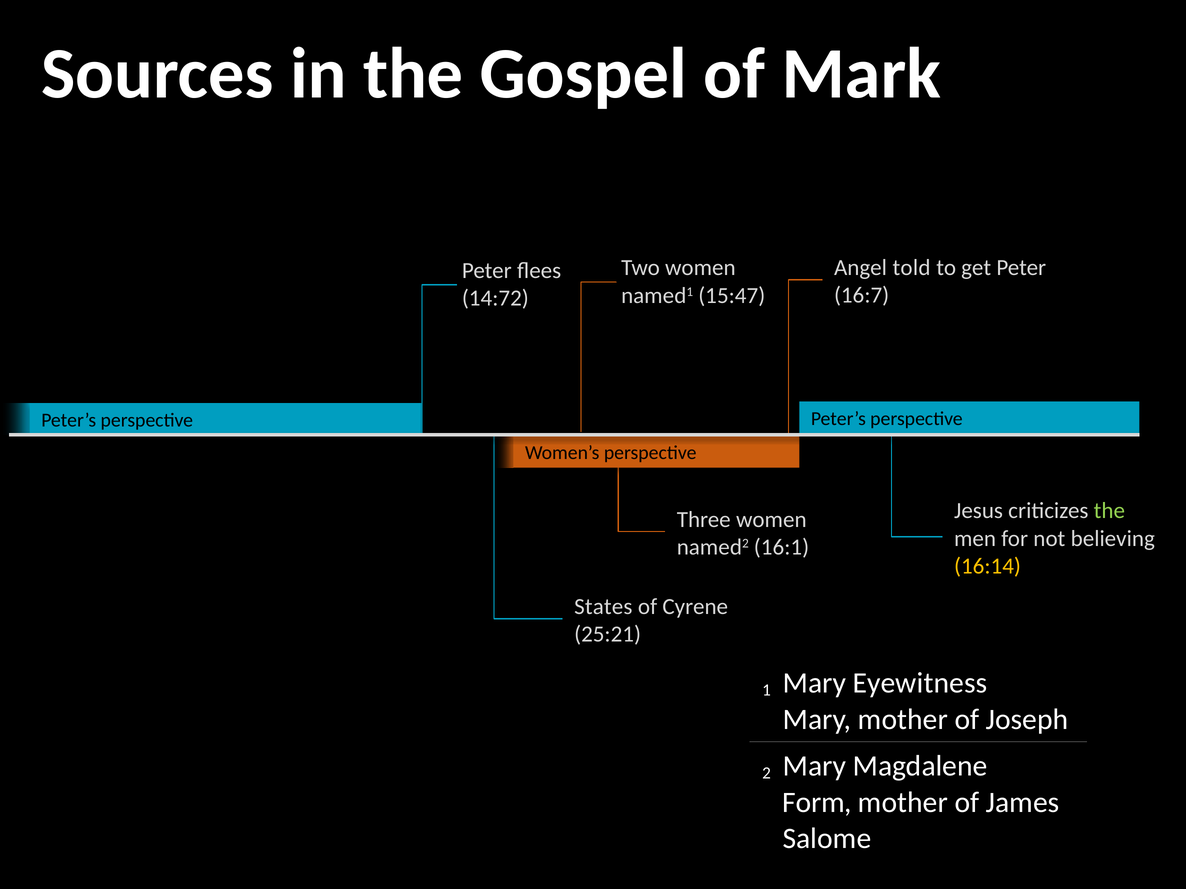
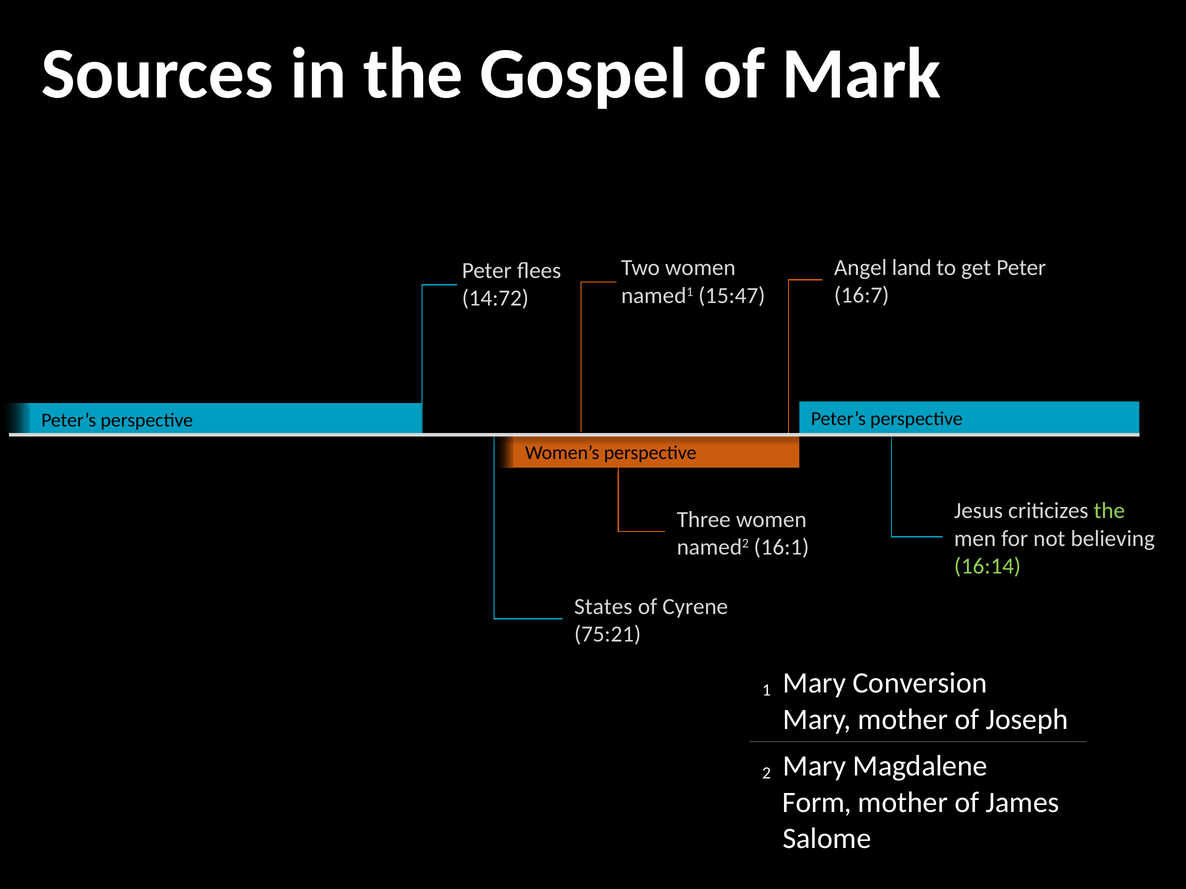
told: told -> land (912, 268)
16:14 colour: yellow -> light green (988, 566)
25:21: 25:21 -> 75:21 (608, 634)
Eyewitness: Eyewitness -> Conversion (920, 683)
